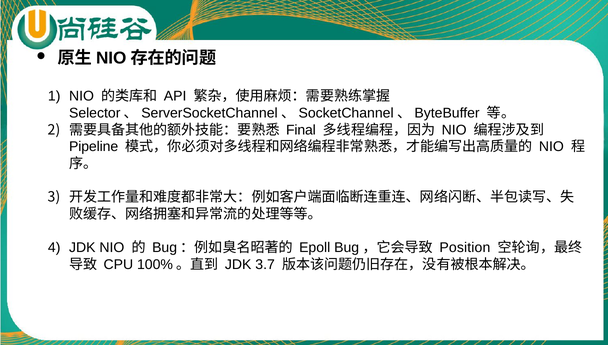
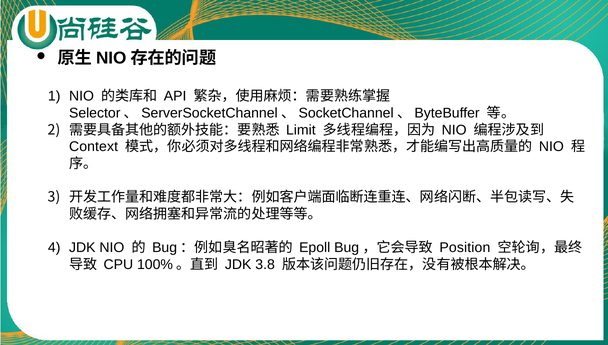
Final: Final -> Limit (301, 130)
Pipeline: Pipeline -> Context (94, 147)
3.7: 3.7 -> 3.8 (265, 265)
